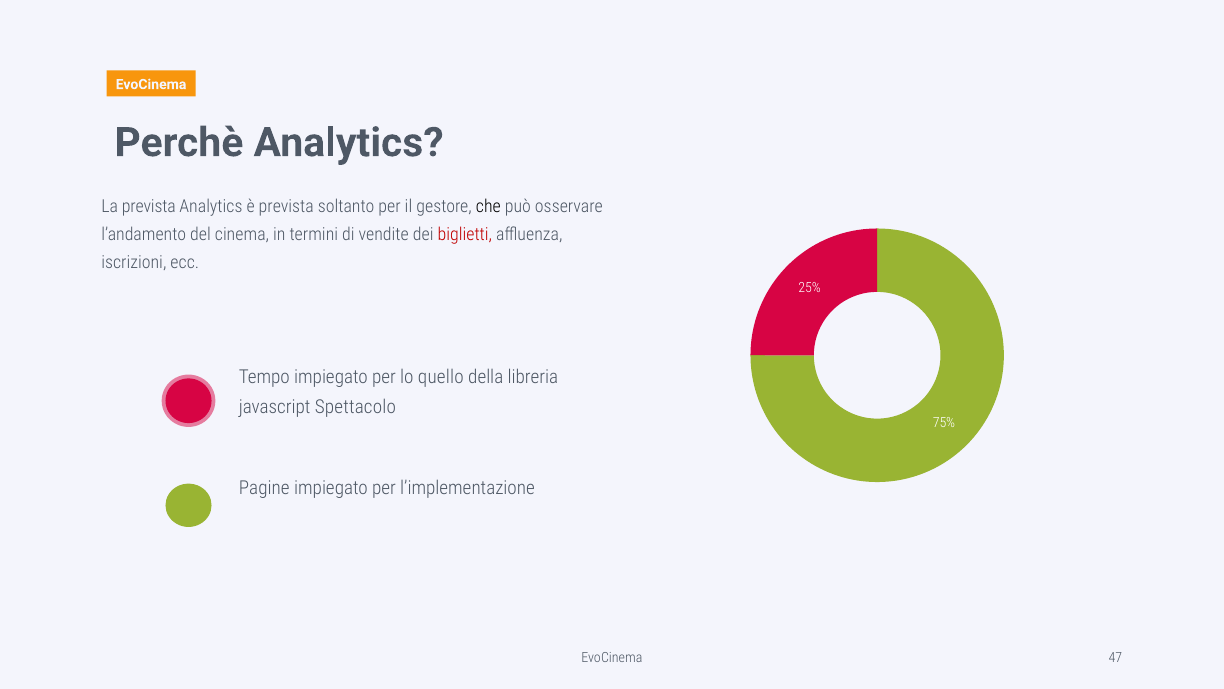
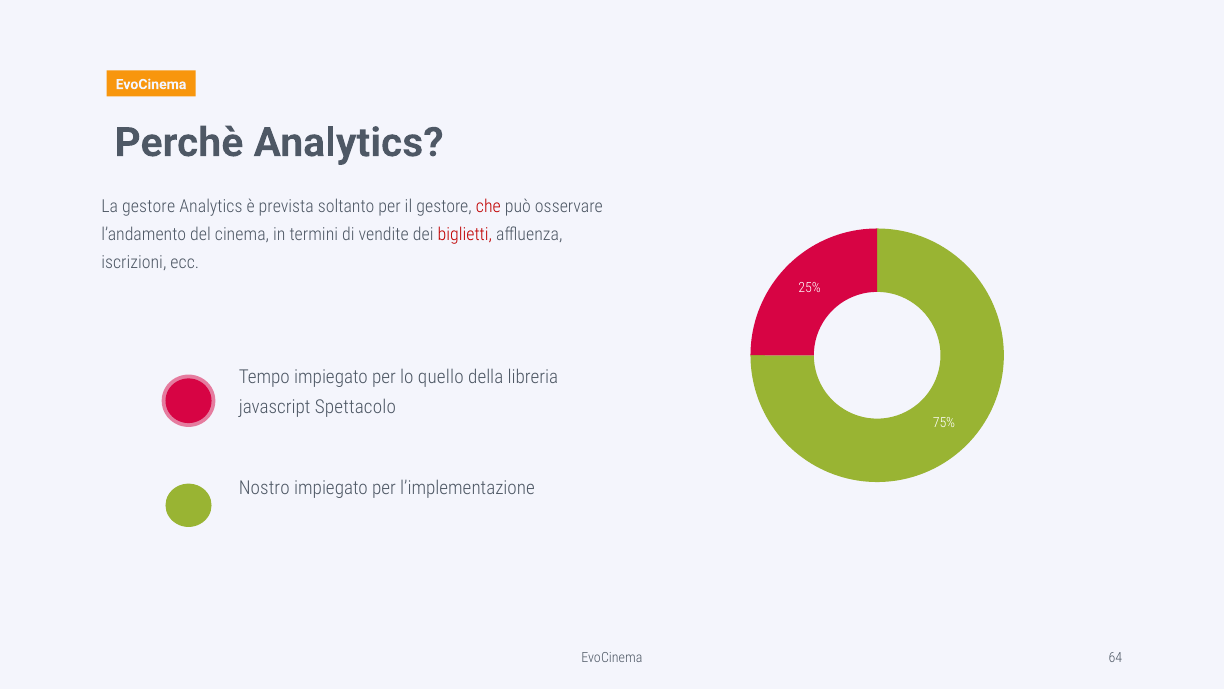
La prevista: prevista -> gestore (149, 206)
che colour: black -> red (488, 206)
Pagine: Pagine -> Nostro (264, 488)
47: 47 -> 64 (1115, 657)
